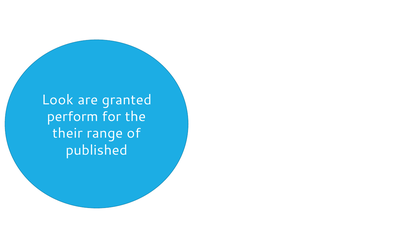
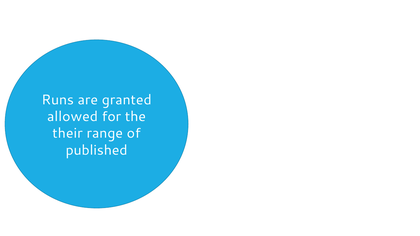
Look: Look -> Runs (58, 100)
perform: perform -> allowed (72, 117)
